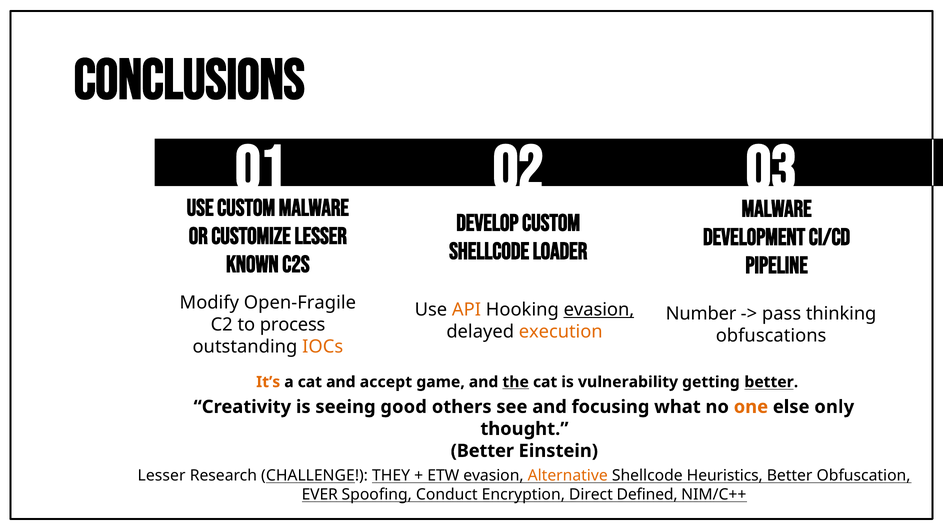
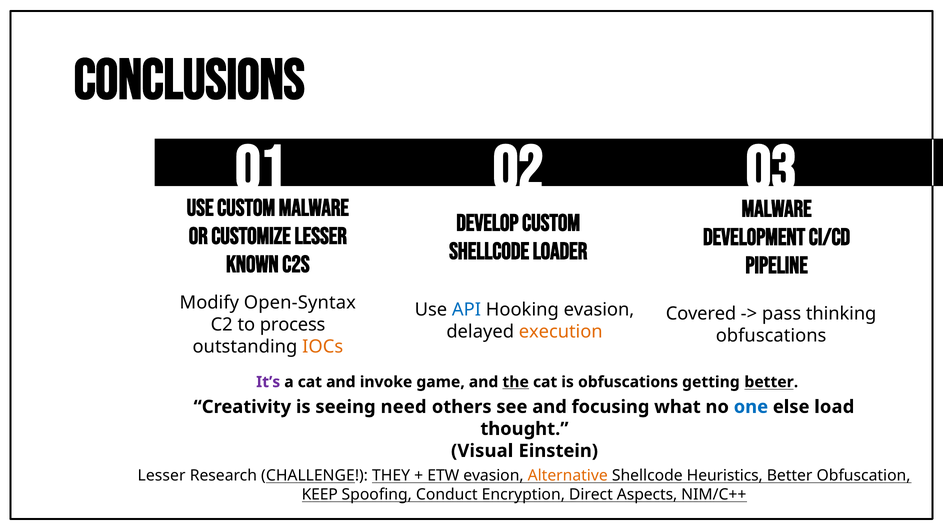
Open-Fragile: Open-Fragile -> Open-Syntax (300, 303)
API colour: orange -> blue (466, 310)
evasion underline: present -> none (599, 310)
Number: Number -> Covered (701, 314)
It’s colour: orange -> purple (268, 382)
accept: accept -> invoke (386, 382)
is vulnerability: vulnerability -> obfuscations (628, 382)
good: good -> need (404, 407)
one colour: orange -> blue (751, 407)
only: only -> load (834, 407)
Better: Better -> Visual (482, 451)
EVER: EVER -> KEEP (320, 495)
Defined: Defined -> Aspects (647, 495)
